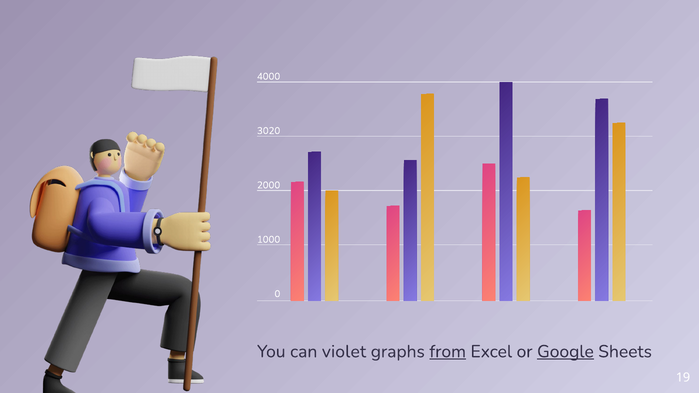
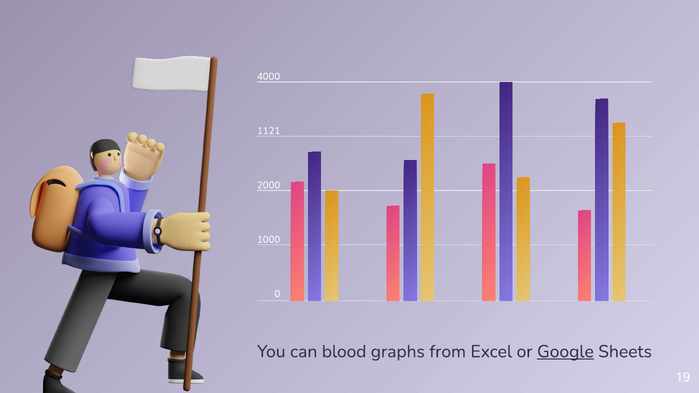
3020: 3020 -> 1121 (269, 131)
violet: violet -> blood (344, 352)
from underline: present -> none (448, 352)
